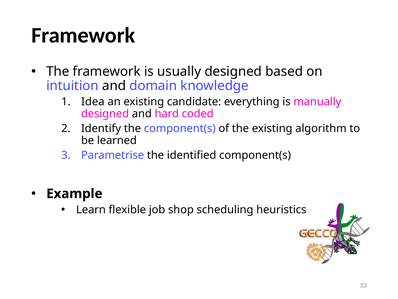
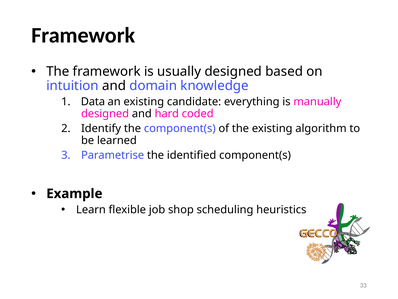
Idea: Idea -> Data (93, 102)
